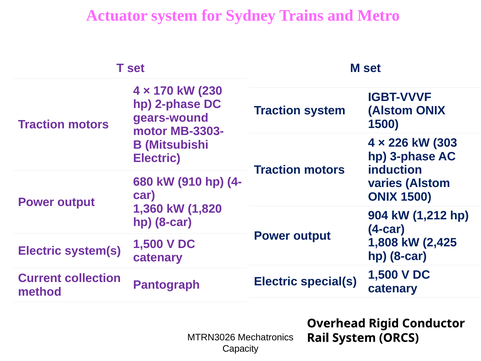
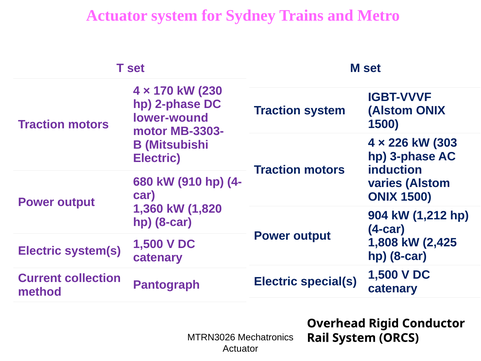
gears-wound: gears-wound -> lower-wound (171, 118)
Capacity: Capacity -> Actuator (240, 348)
